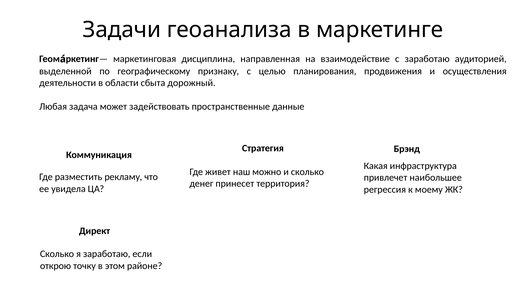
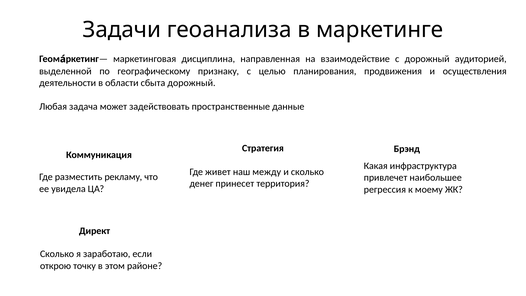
с заработаю: заработаю -> дорожный (427, 59)
можно: можно -> между (267, 172)
